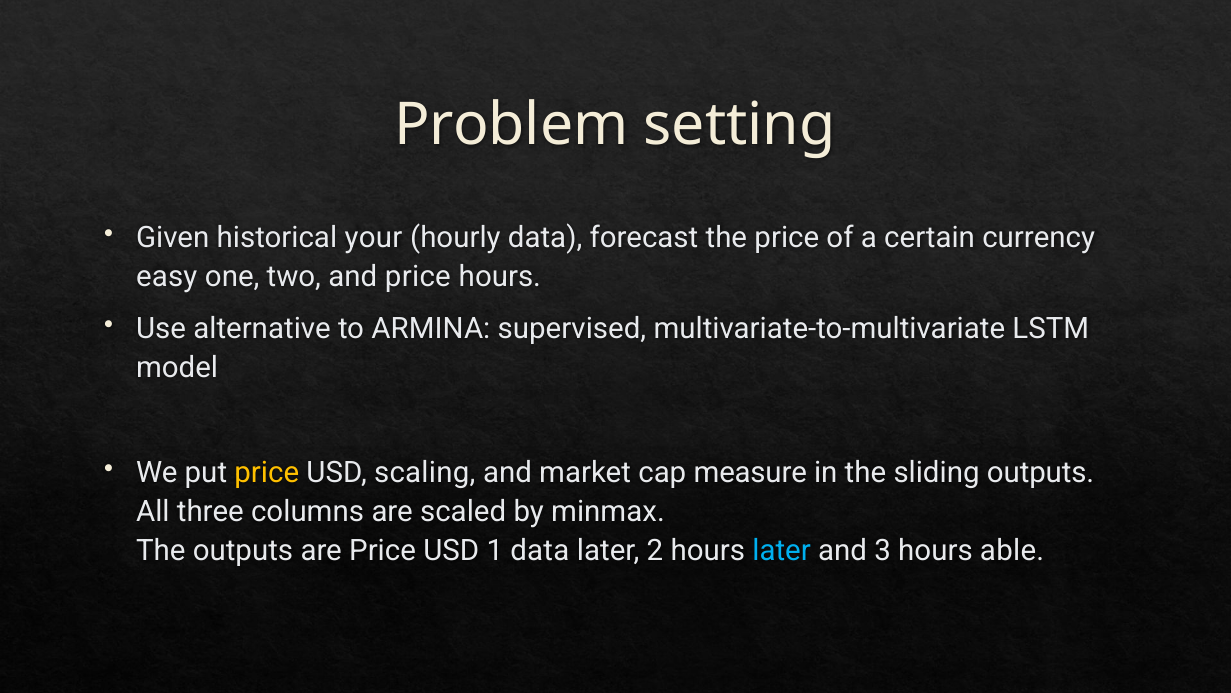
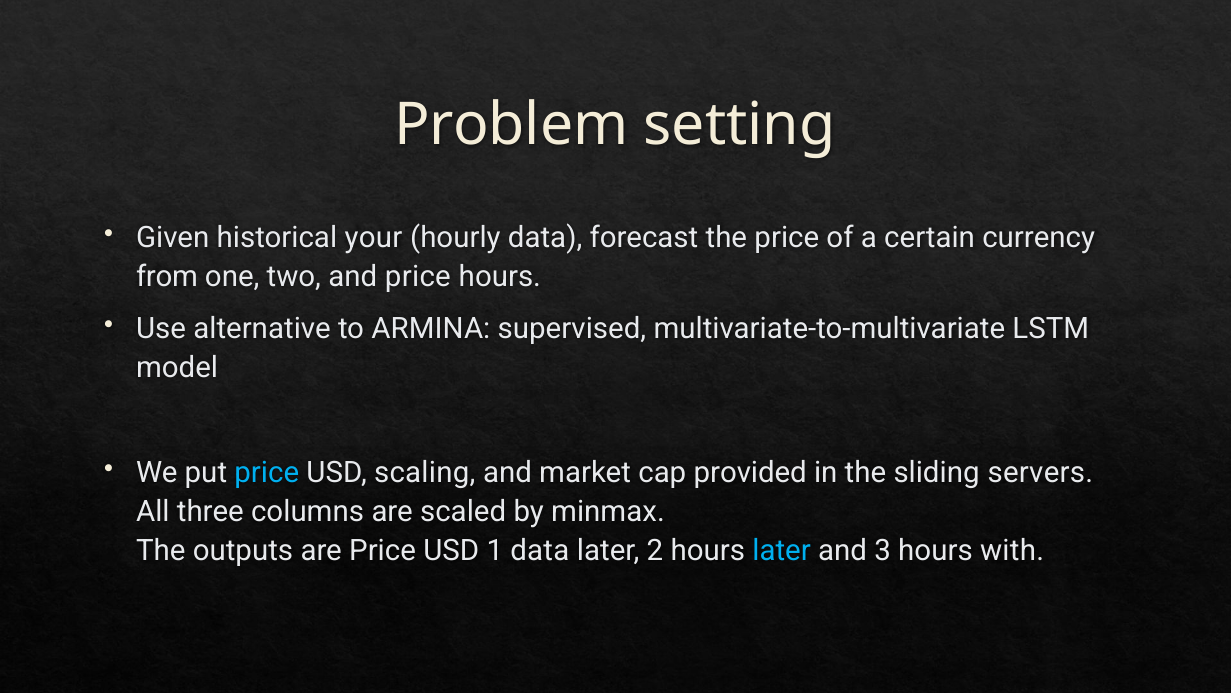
easy: easy -> from (167, 276)
price colour: yellow -> light blue (267, 473)
measure: measure -> provided (750, 473)
sliding outputs: outputs -> servers (1040, 473)
able: able -> with (1012, 551)
